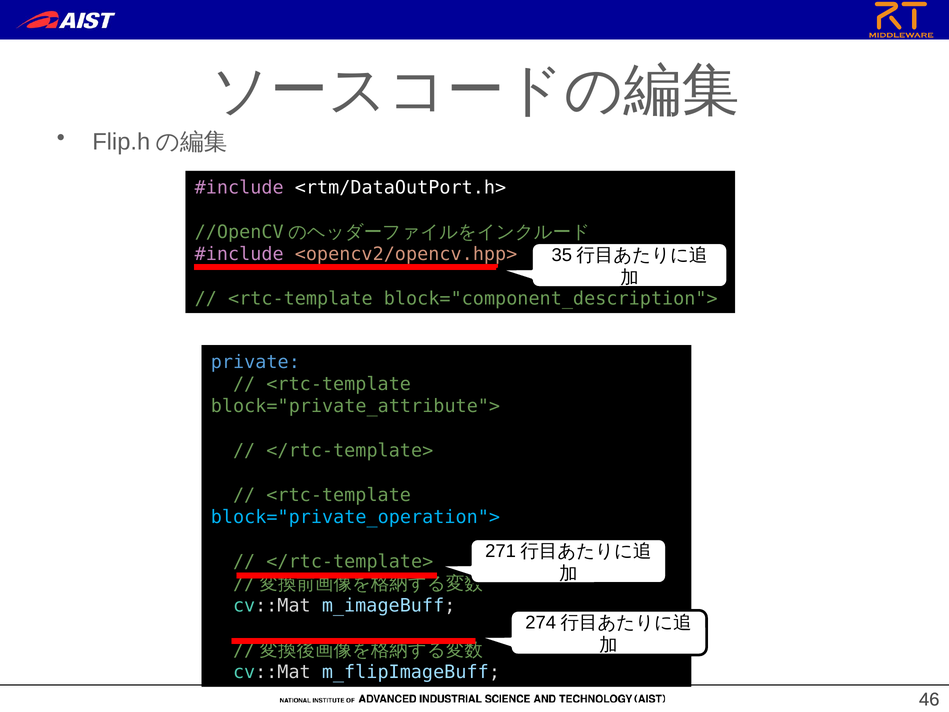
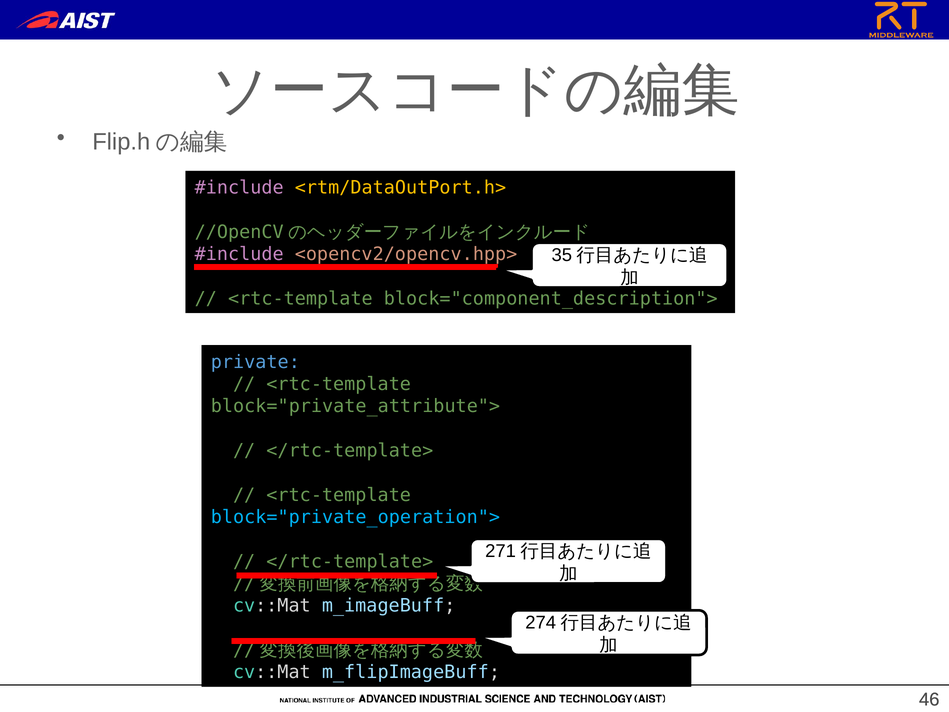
<rtm/DataOutPort.h> colour: white -> yellow (400, 188)
